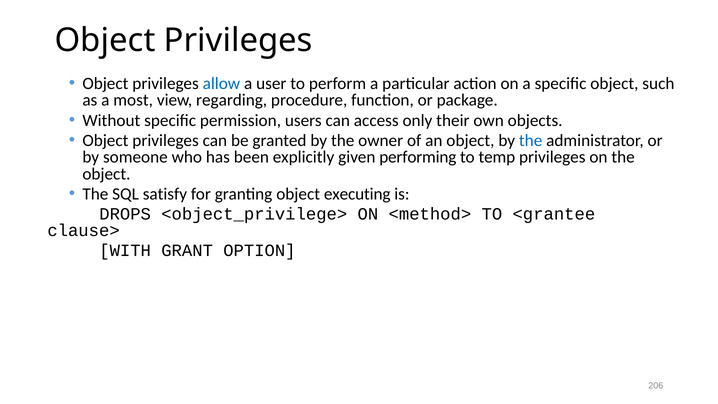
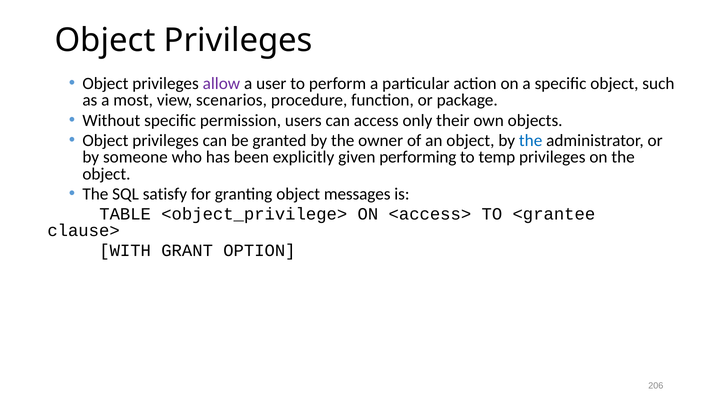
allow colour: blue -> purple (221, 84)
regarding: regarding -> scenarios (232, 100)
executing: executing -> messages (357, 194)
DROPS: DROPS -> TABLE (125, 214)
<method>: <method> -> <access> (430, 214)
